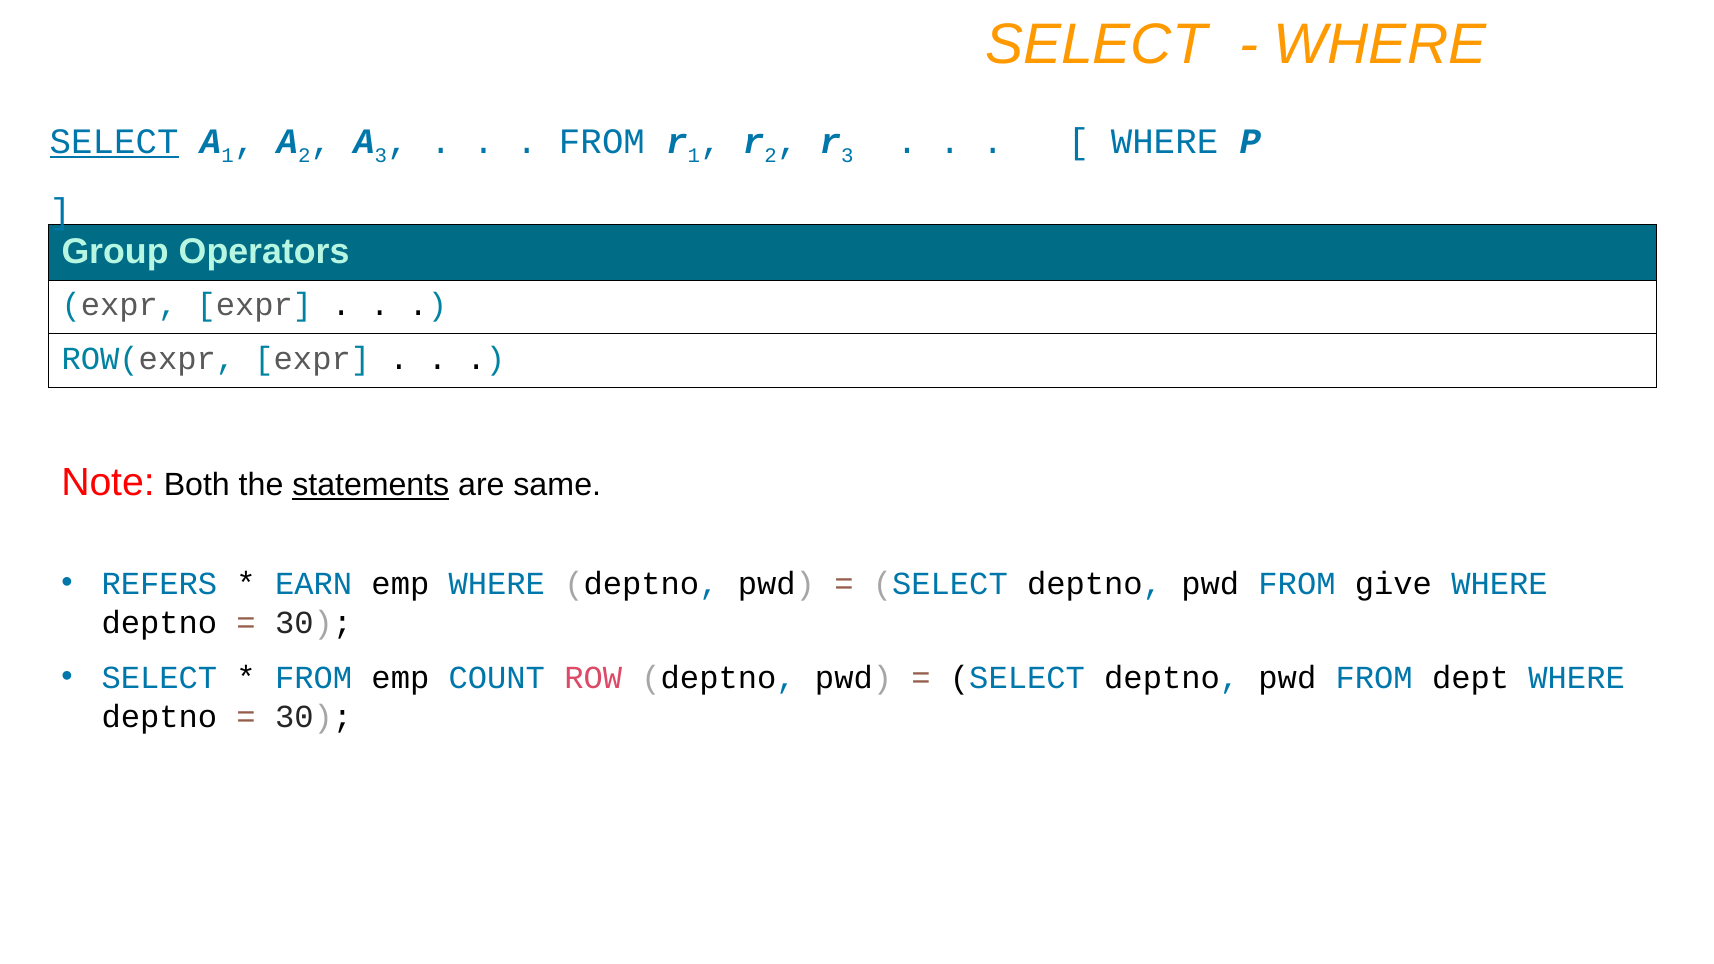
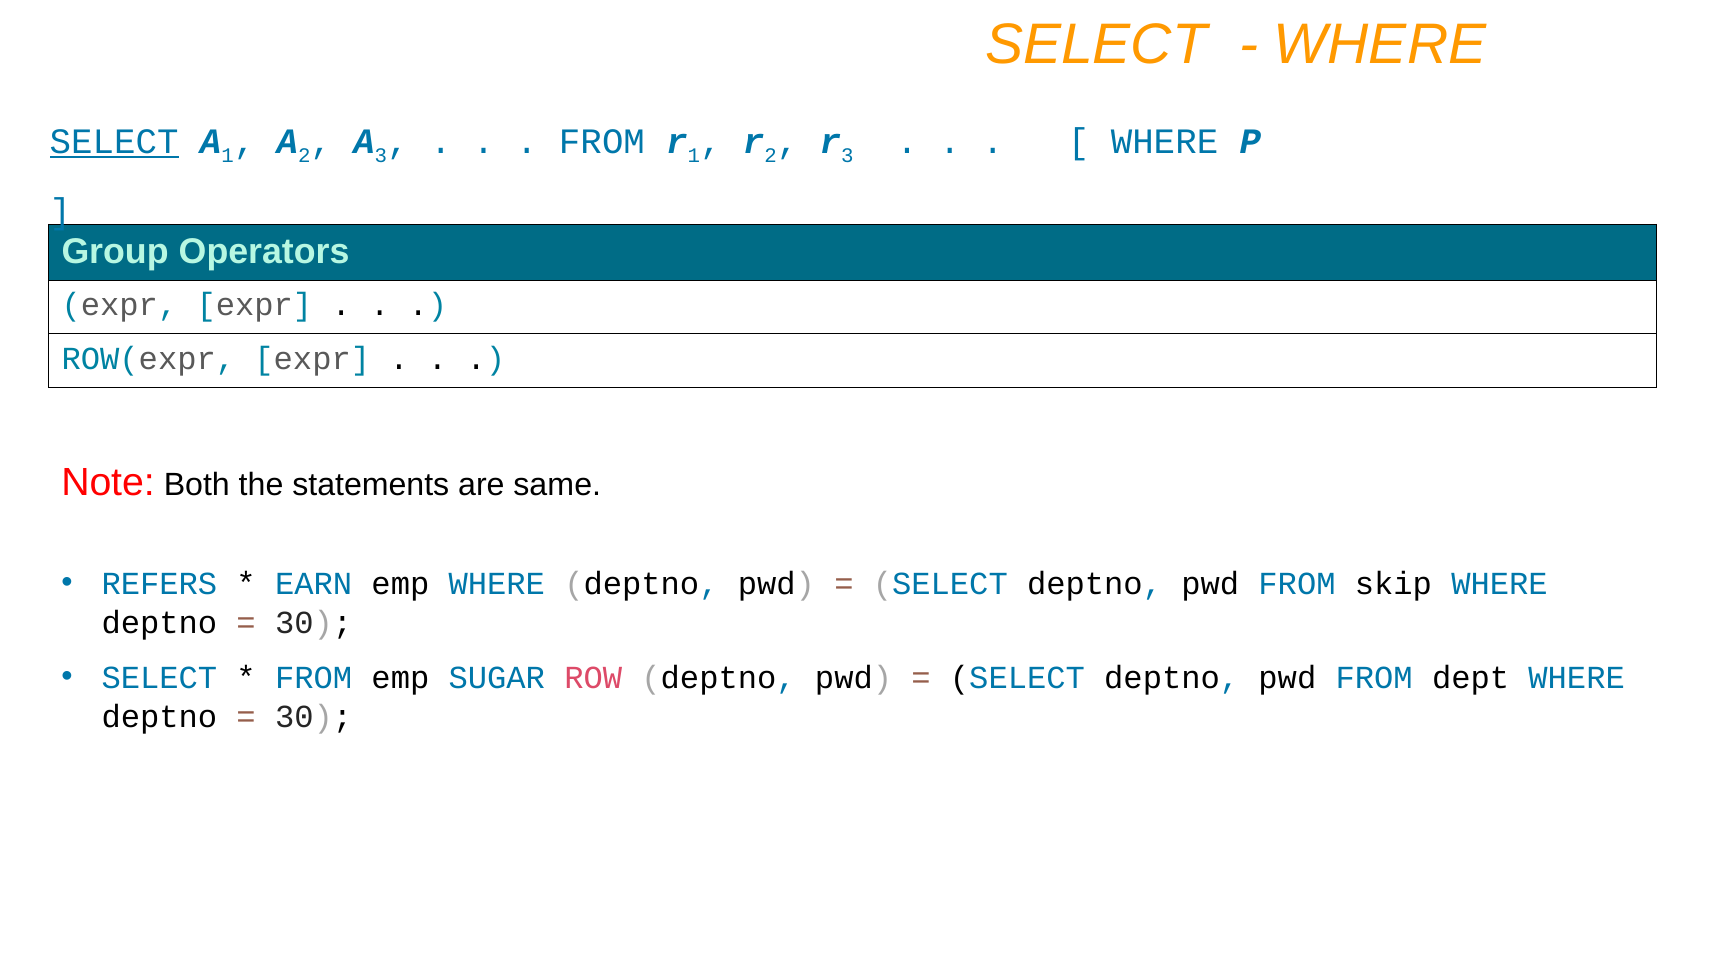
statements underline: present -> none (371, 485)
give: give -> skip (1393, 584)
COUNT: COUNT -> SUGAR (497, 678)
